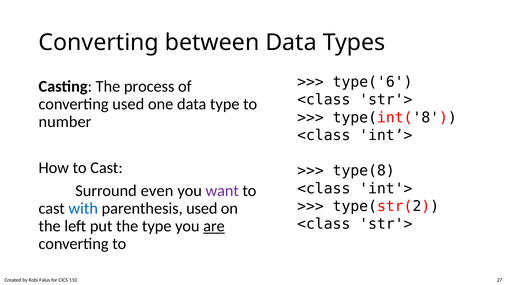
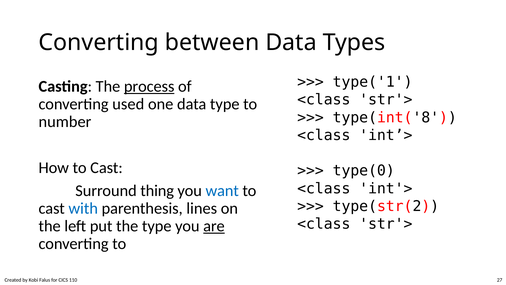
type('6: type('6 -> type('1 (373, 82)
process underline: none -> present (149, 86)
type(8: type(8 -> type(0 (364, 171)
even: even -> thing (157, 190)
want colour: purple -> blue (222, 190)
parenthesis used: used -> lines (202, 208)
